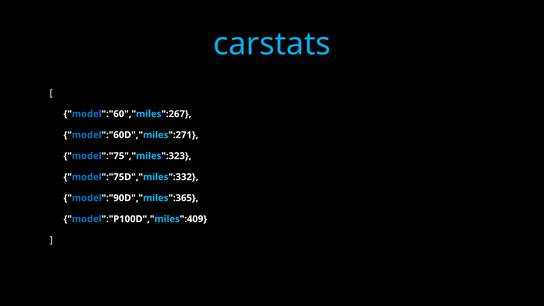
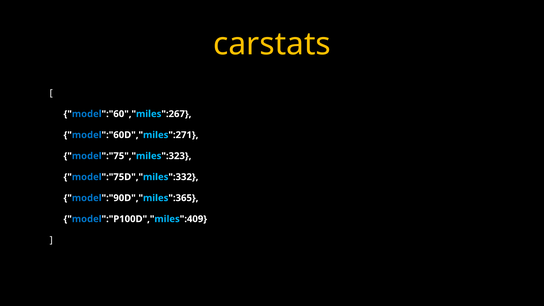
carstats colour: light blue -> yellow (272, 44)
